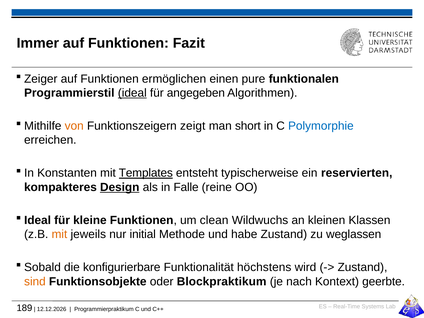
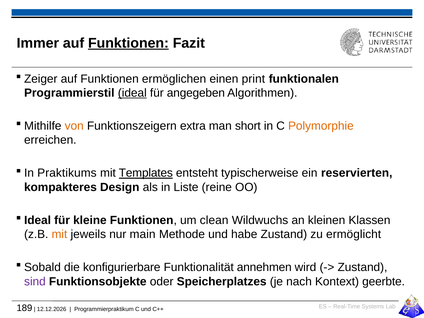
Funktionen underline: none -> present (128, 43)
pure: pure -> print (253, 79)
zeigt: zeigt -> extra (193, 126)
Polymorphie colour: blue -> orange (321, 126)
Konstanten: Konstanten -> Praktikums (67, 173)
Design underline: present -> none (120, 187)
Falle: Falle -> Liste (186, 187)
initial: initial -> main (143, 234)
weglassen: weglassen -> ermöglicht (354, 234)
höchstens: höchstens -> annehmen (264, 267)
sind colour: orange -> purple (35, 281)
Blockpraktikum: Blockpraktikum -> Speicherplatzes (222, 281)
